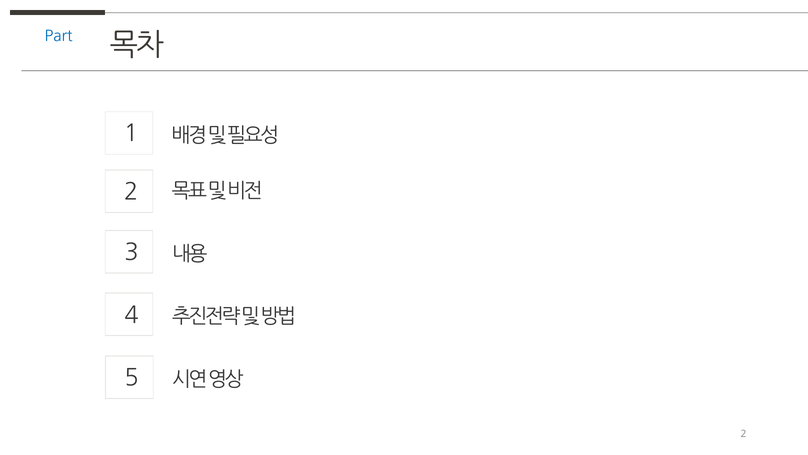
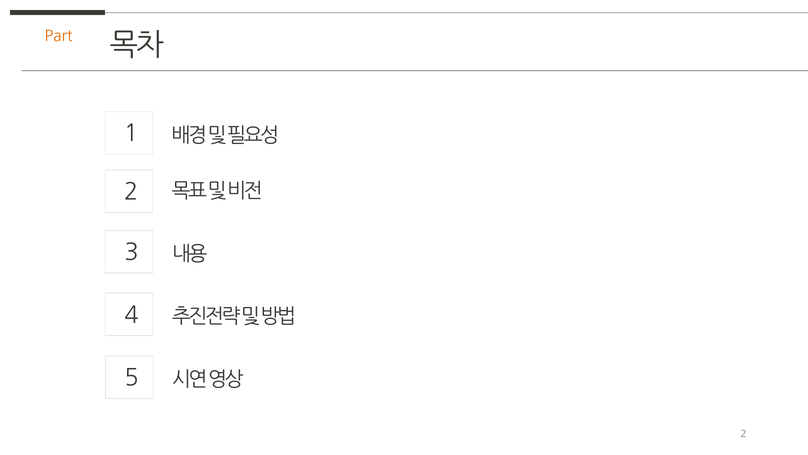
Part colour: blue -> orange (59, 36)
